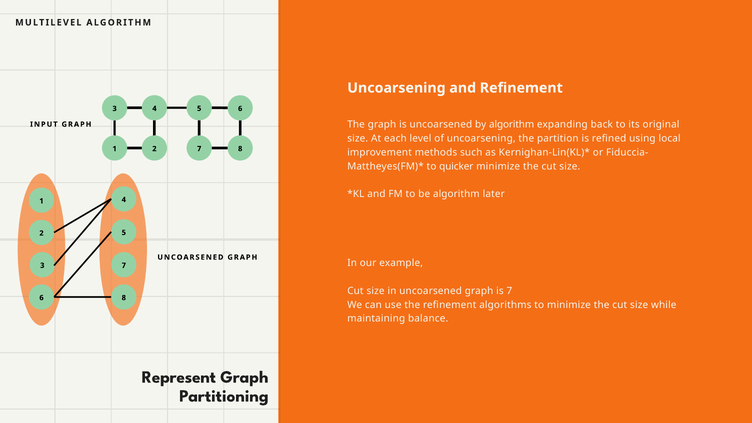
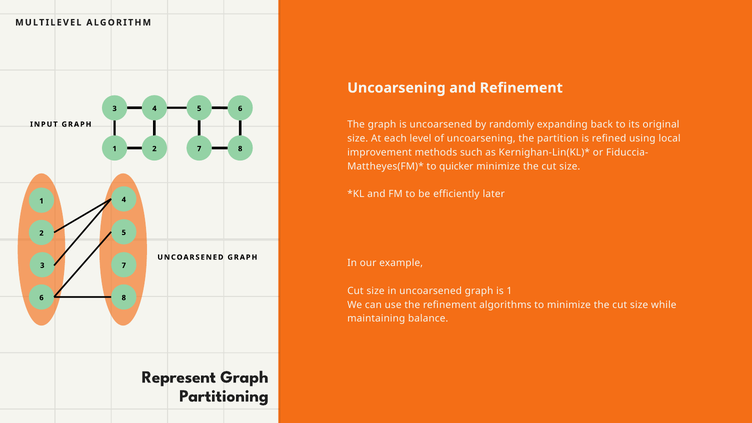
by algorithm: algorithm -> randomly (512, 125)
be algorithm: algorithm -> efficiently (456, 194)
is 7: 7 -> 1 (509, 291)
